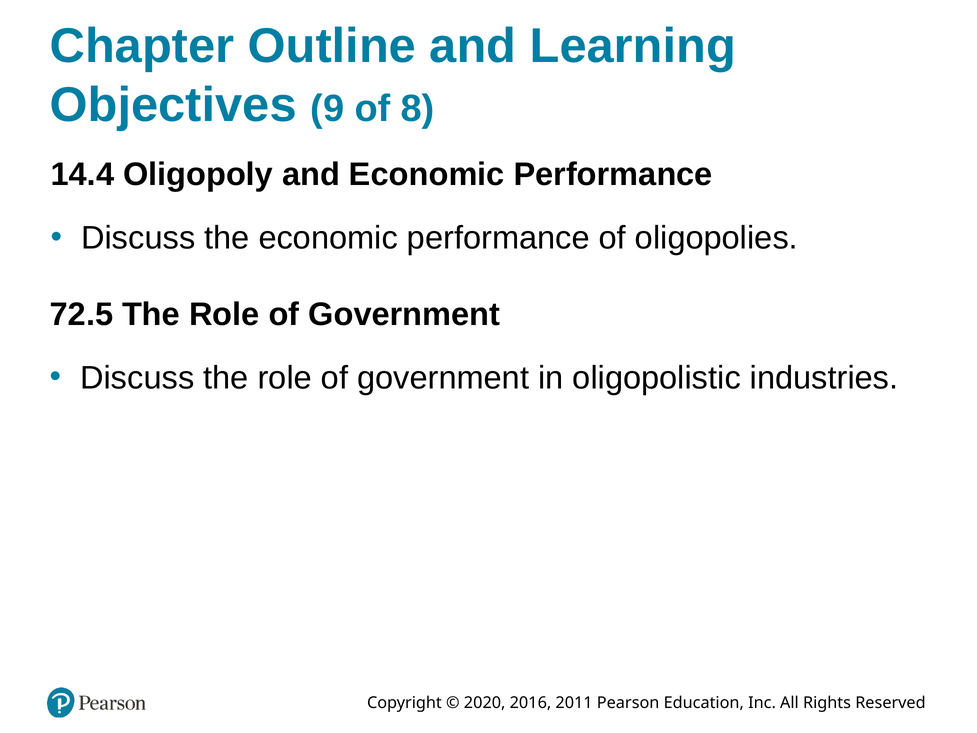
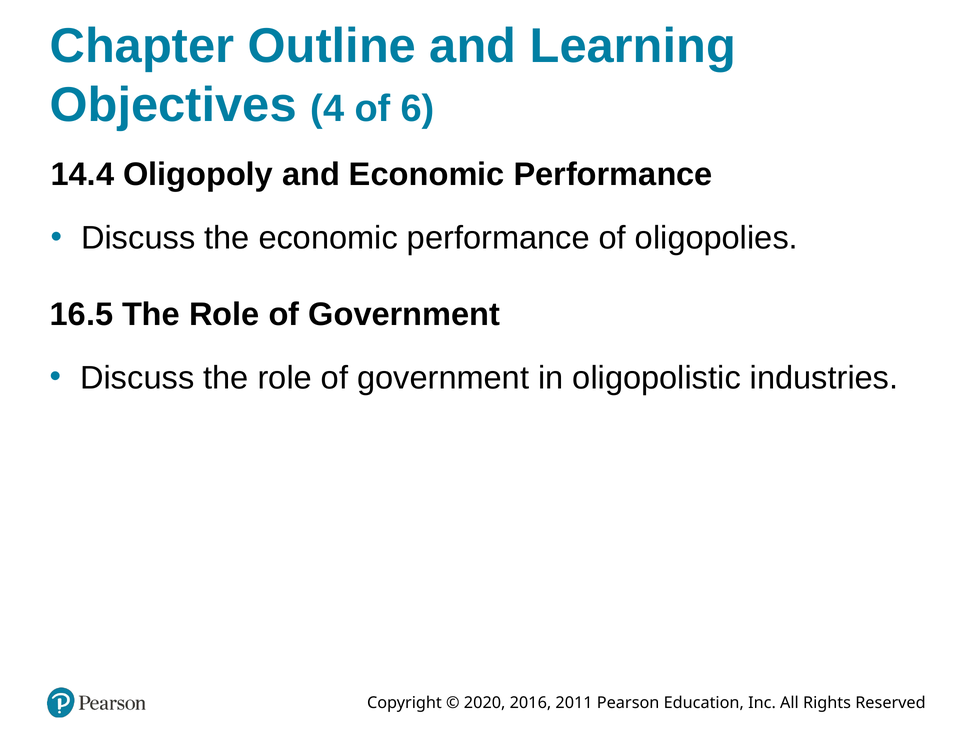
9: 9 -> 4 (327, 109)
8: 8 -> 6 (418, 109)
72.5: 72.5 -> 16.5 (81, 314)
